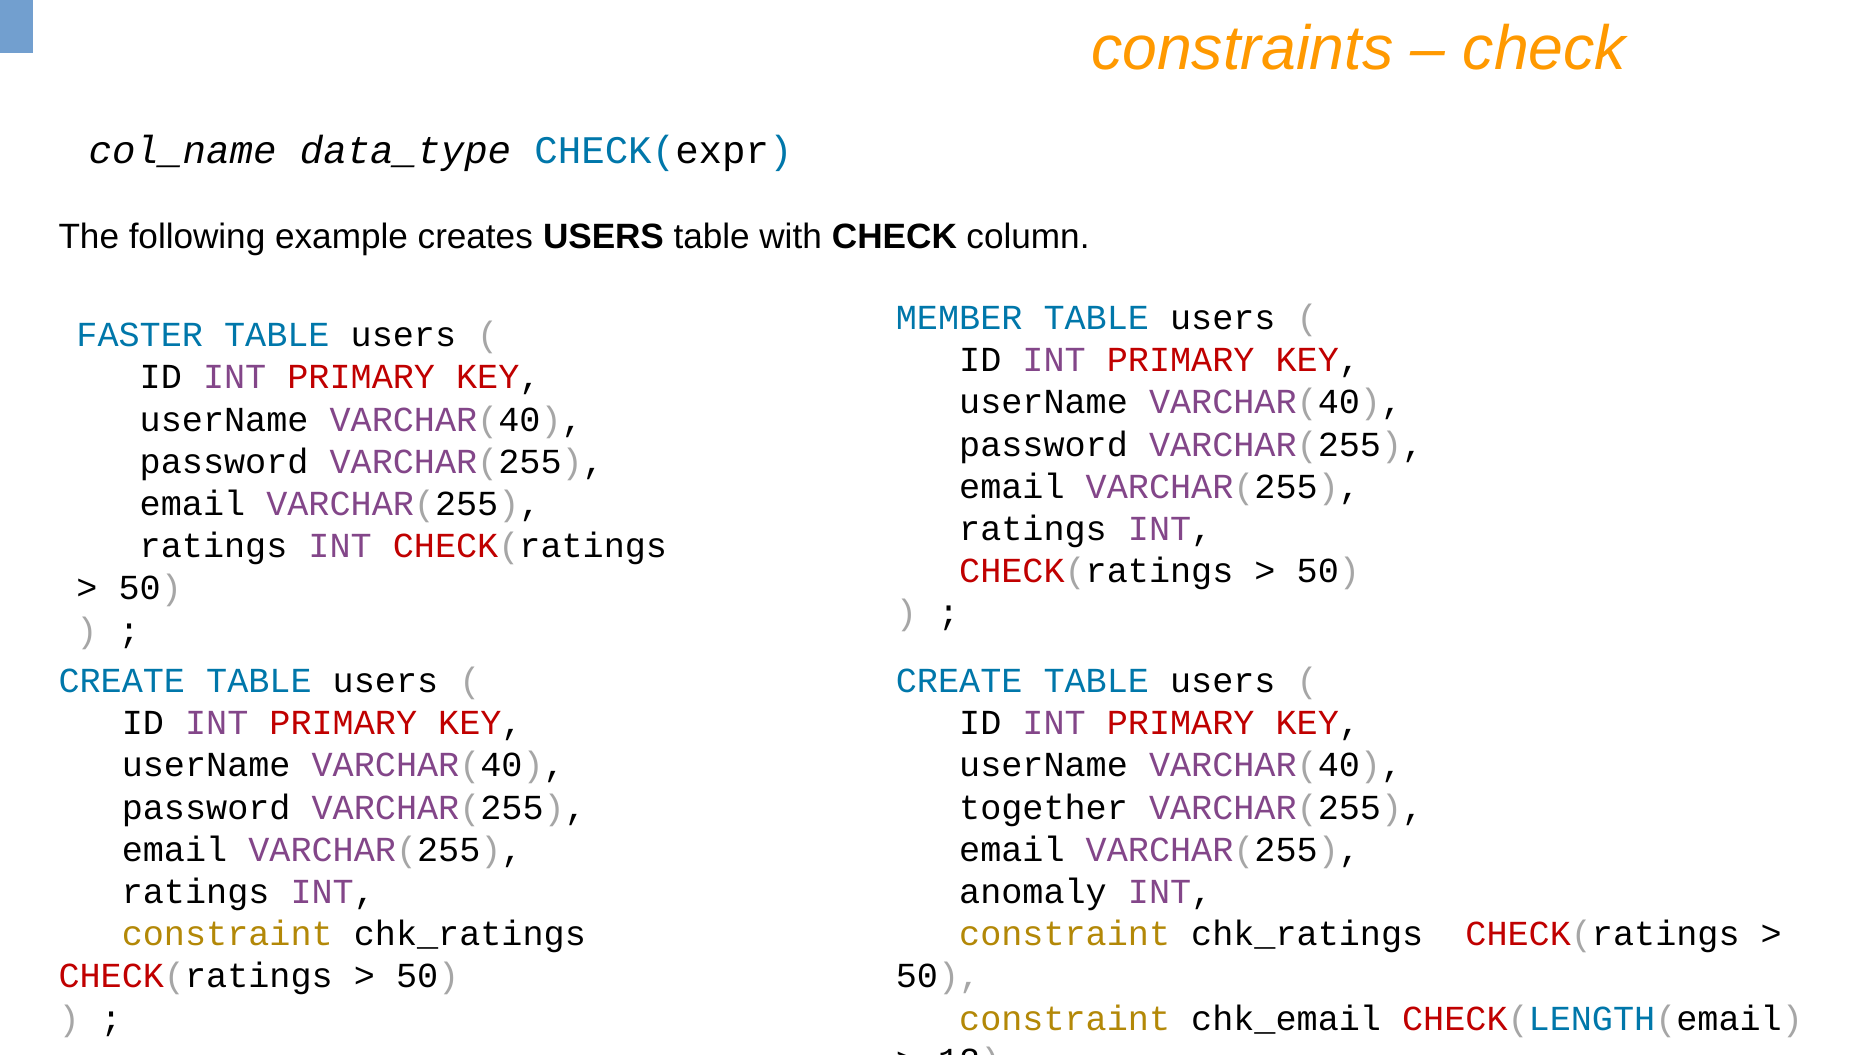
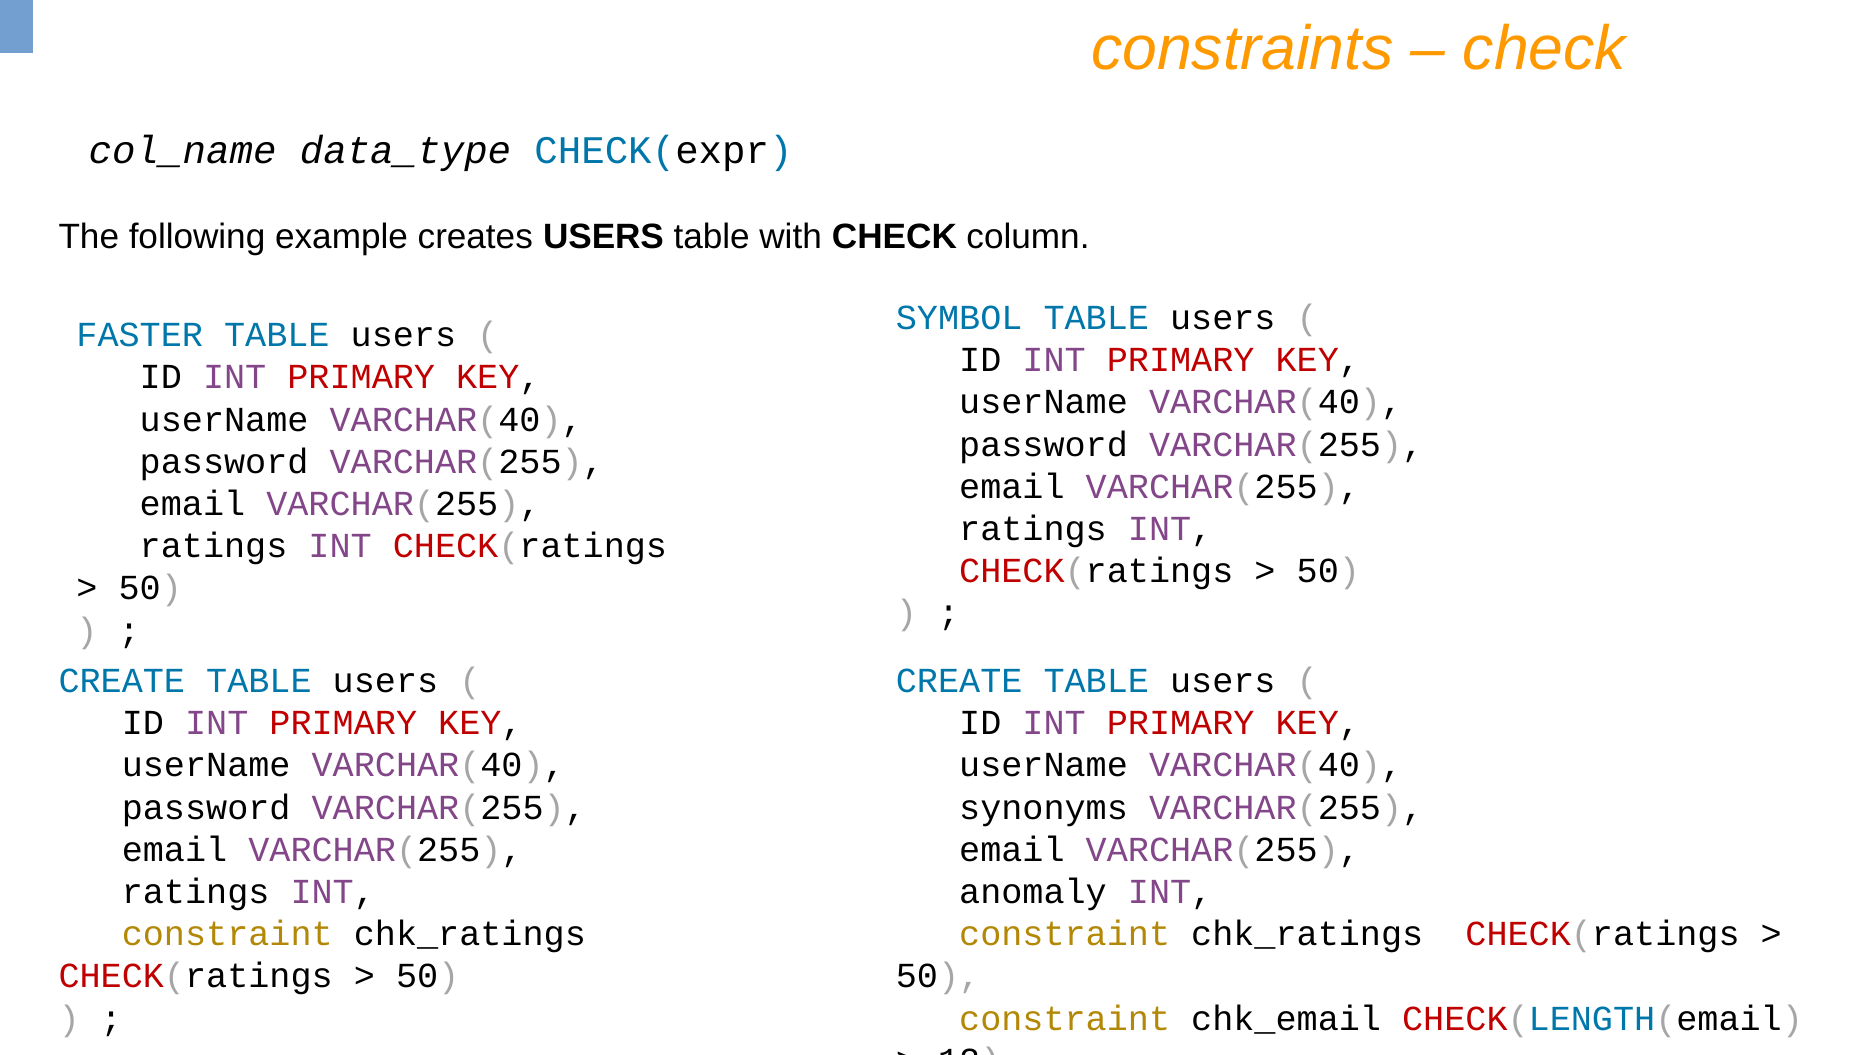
MEMBER: MEMBER -> SYMBOL (959, 318)
together: together -> synonyms (1044, 807)
